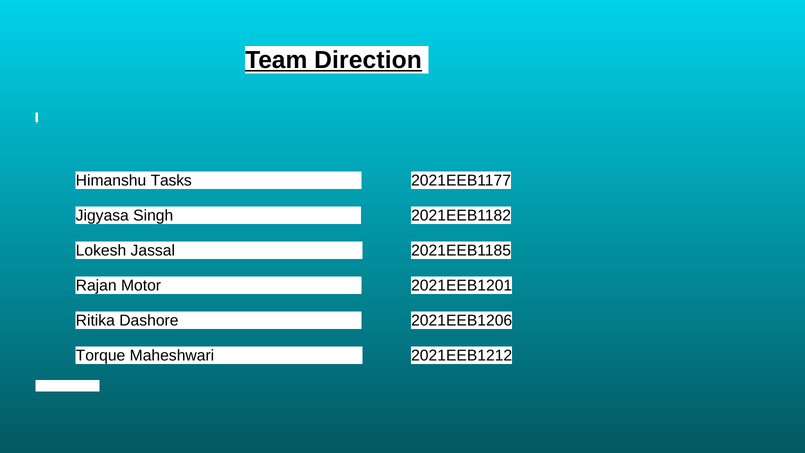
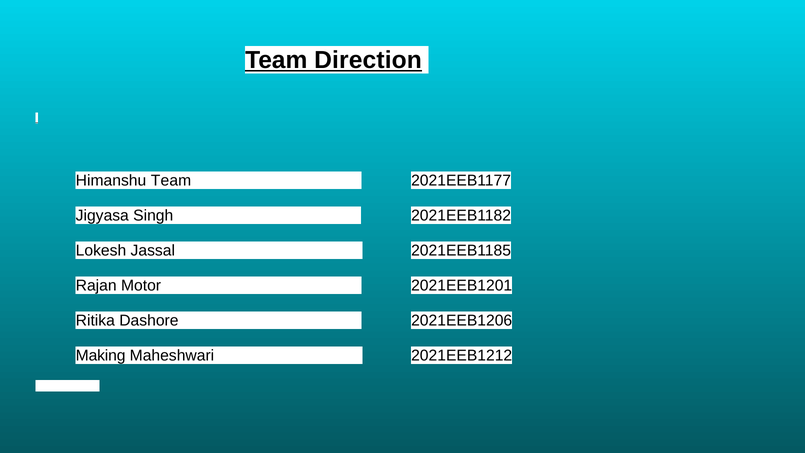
Himanshu Tasks: Tasks -> Team (171, 180)
Torque: Torque -> Making (101, 355)
